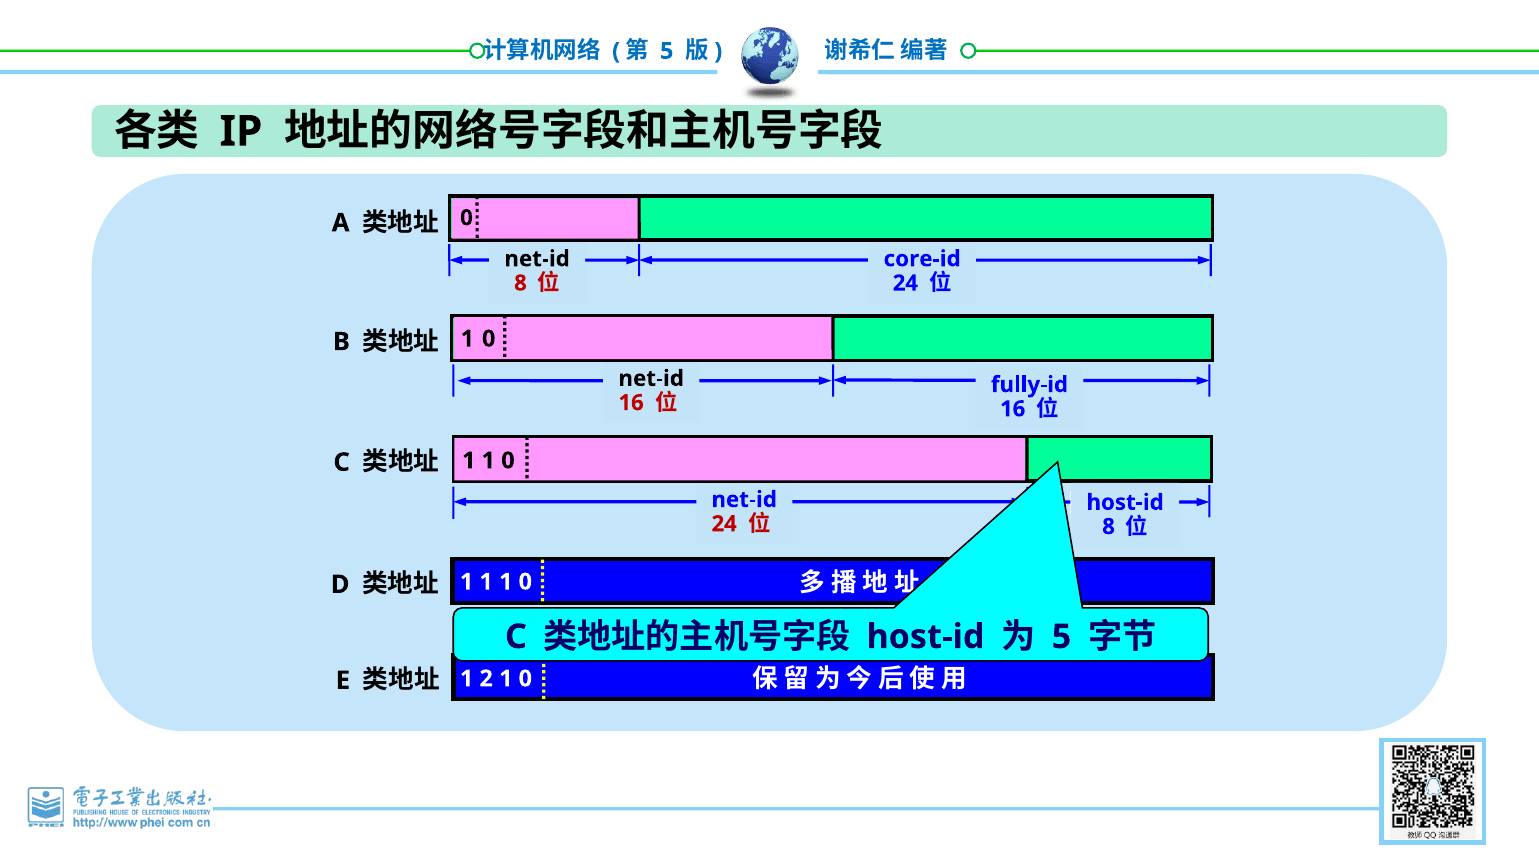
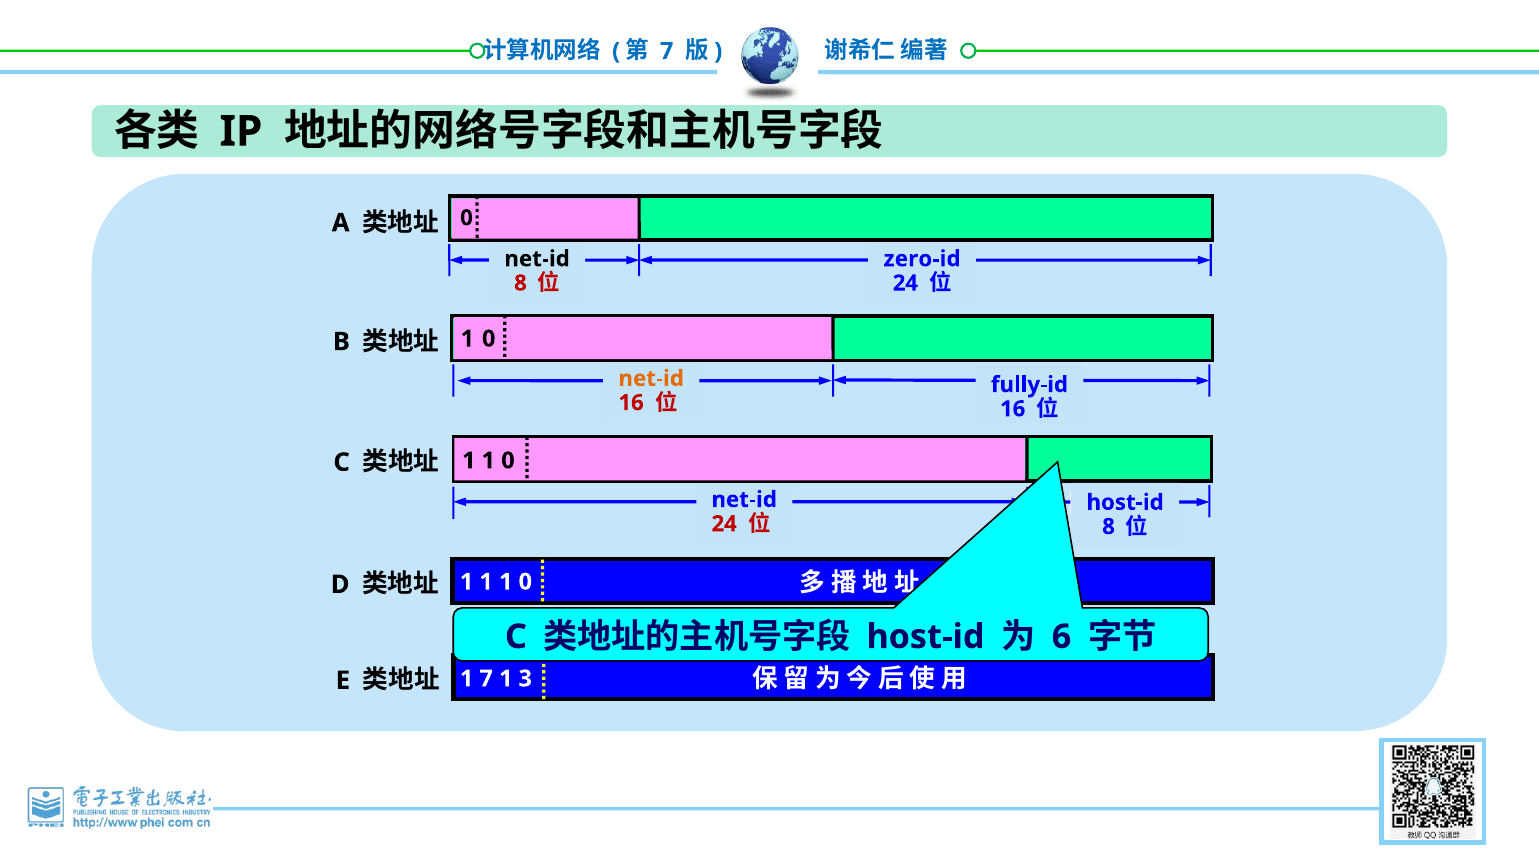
5: 5 -> 7 (667, 51)
core-id: core-id -> zero-id (922, 259)
net-id colour: black -> orange (651, 378)
5: 5 -> 6 (1062, 637)
1 2: 2 -> 7 (486, 678)
0: 0 -> 3 (525, 678)
